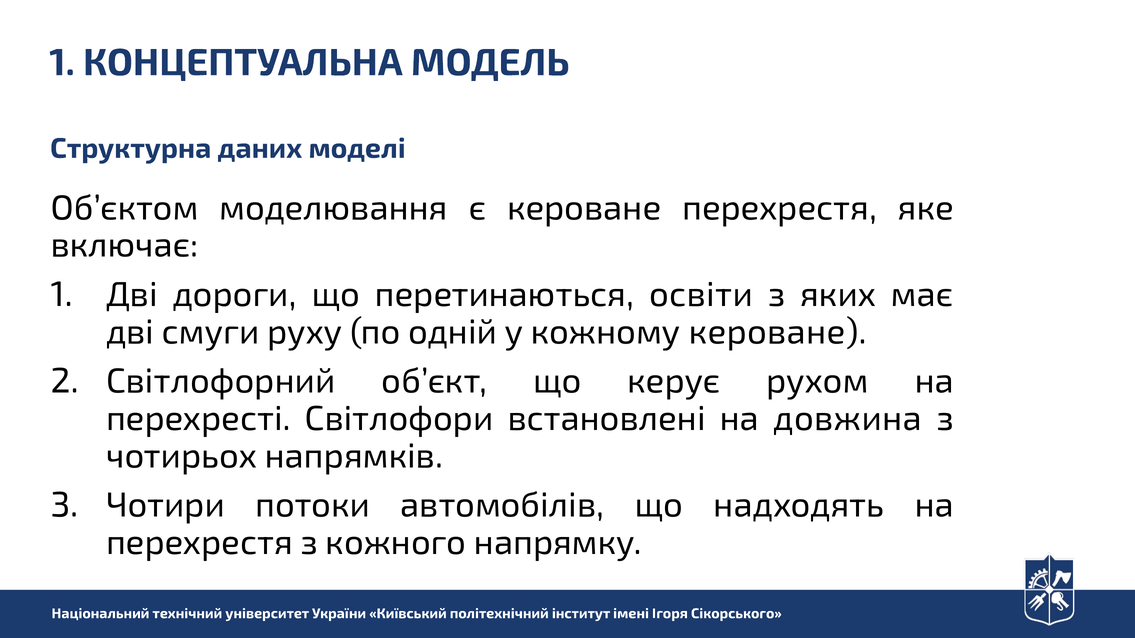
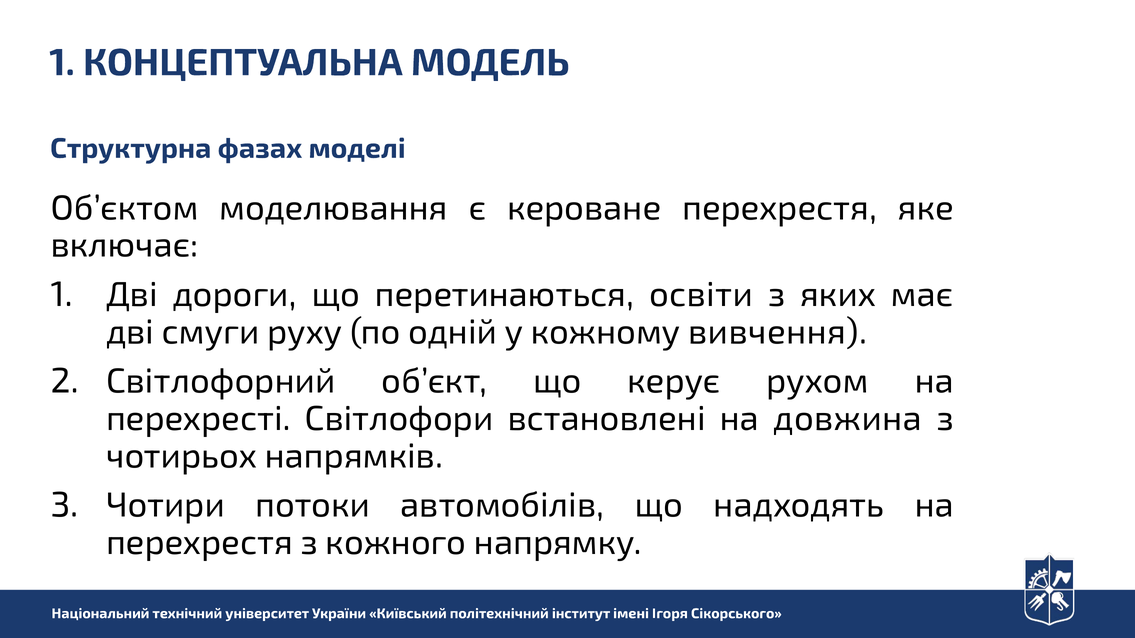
даних: даних -> фазах (260, 149)
кожному кероване: кероване -> вивчення (778, 332)
